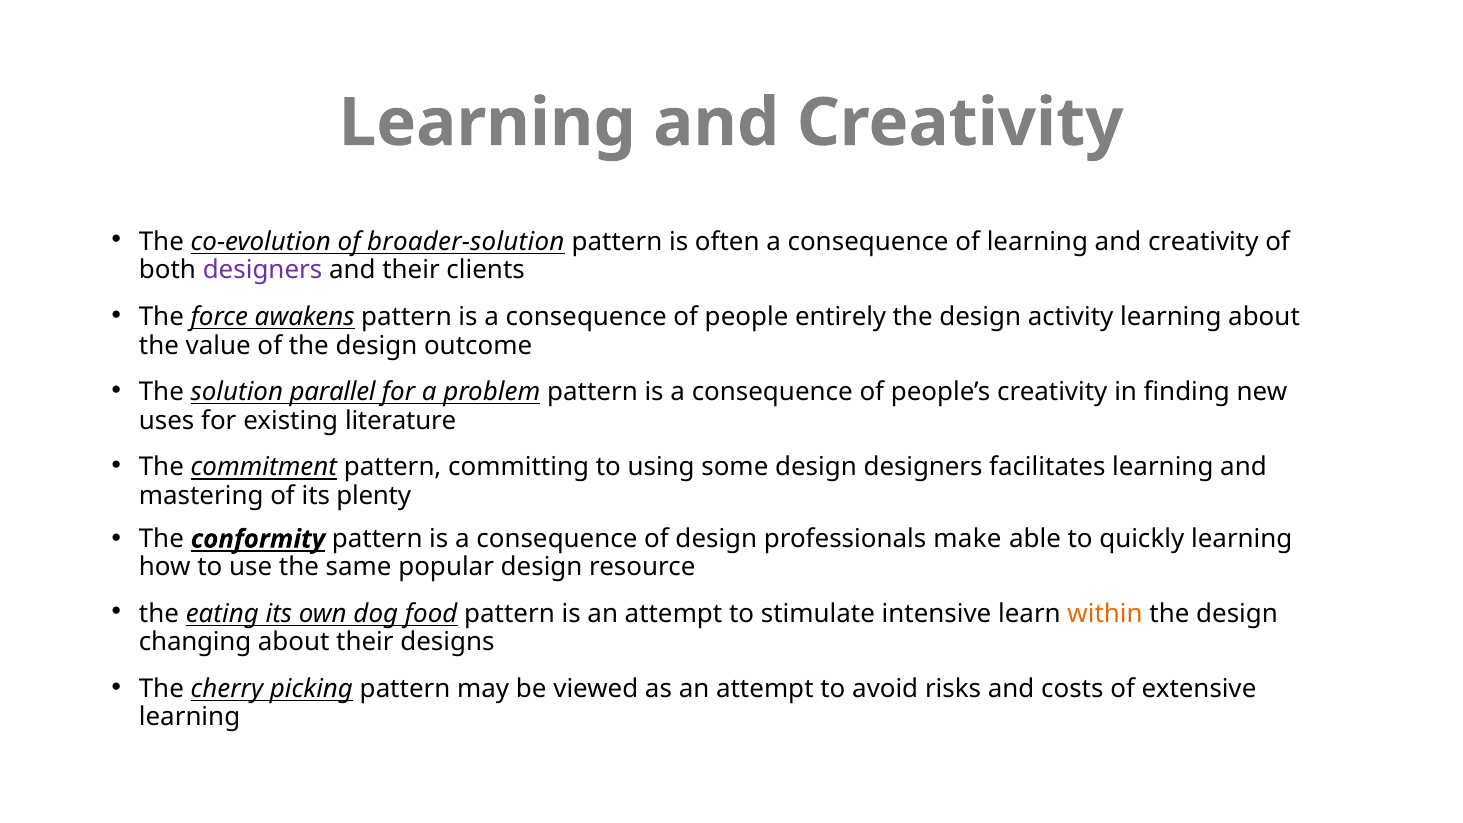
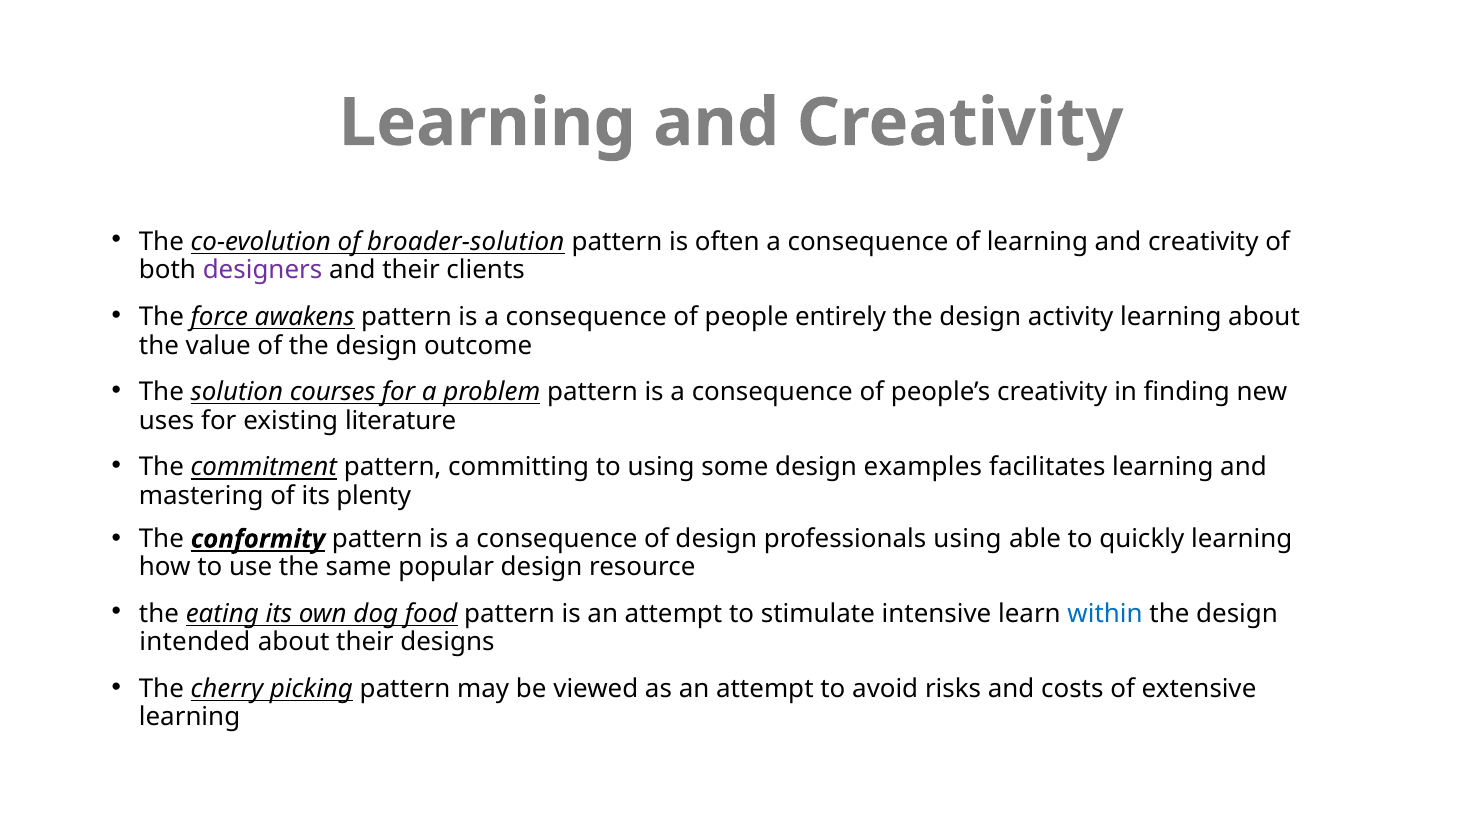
parallel: parallel -> courses (333, 392)
design designers: designers -> examples (923, 467)
professionals make: make -> using (967, 539)
within colour: orange -> blue (1105, 613)
changing: changing -> intended (195, 642)
